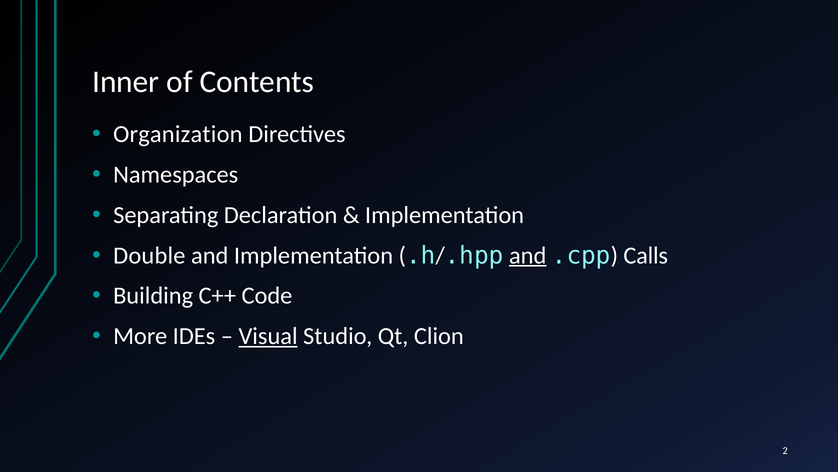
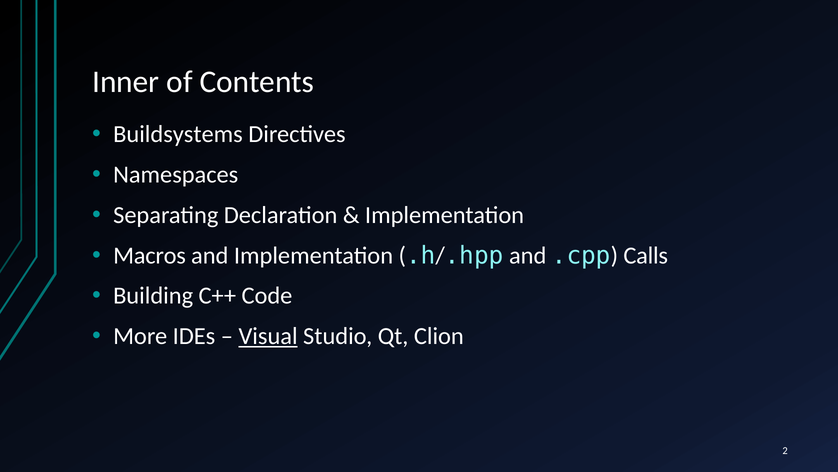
Organization: Organization -> Buildsystems (178, 134)
Double: Double -> Macros (150, 255)
and underline: present -> none (528, 255)
